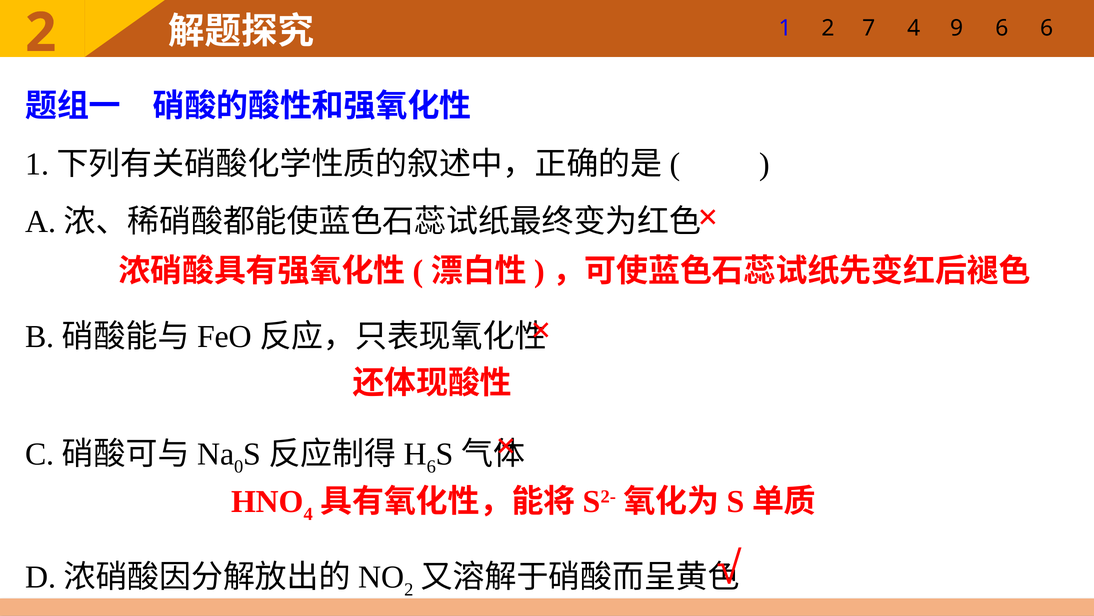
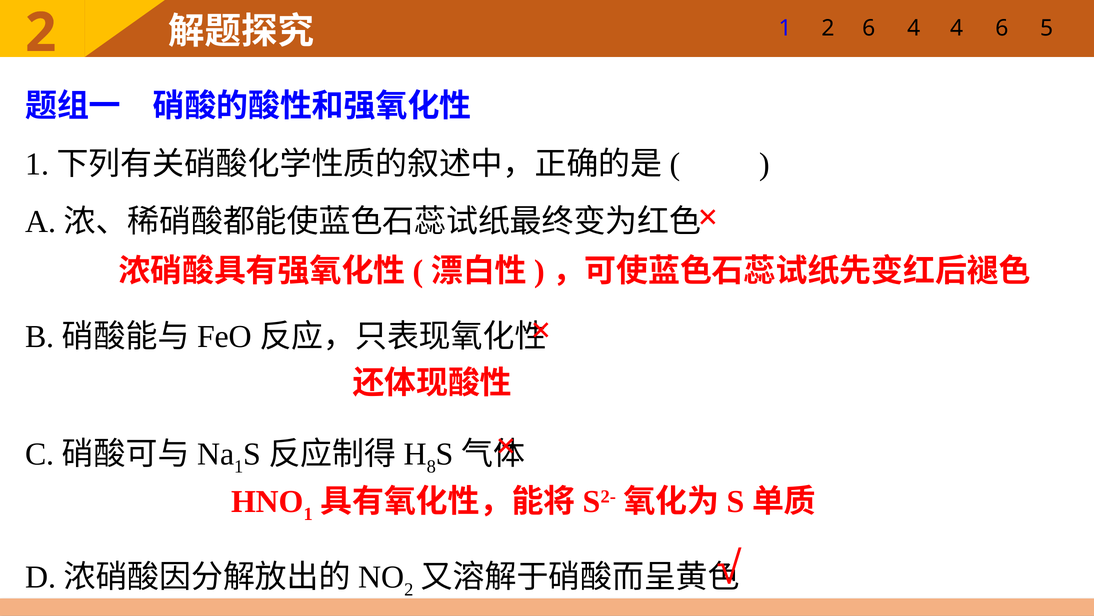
2 7: 7 -> 6 (869, 28)
4 9: 9 -> 4 (957, 28)
6 6: 6 -> 5 (1047, 28)
0: 0 -> 1 (239, 466)
6: 6 -> 8 (431, 466)
4: 4 -> 1 (308, 514)
